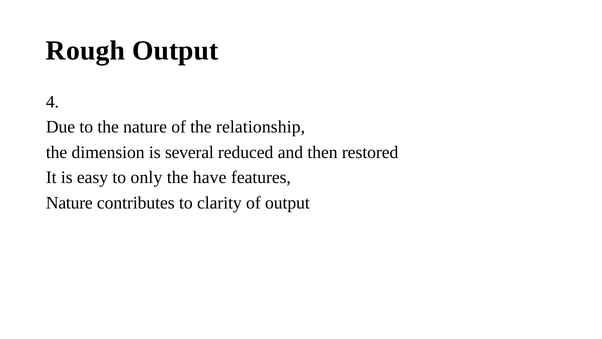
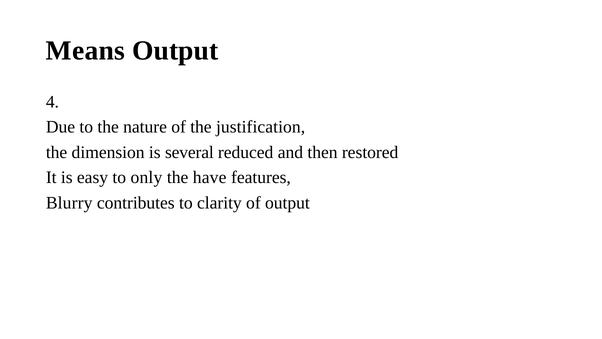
Rough: Rough -> Means (86, 51)
relationship: relationship -> justification (261, 127)
Nature: Nature -> Blurry (69, 203)
